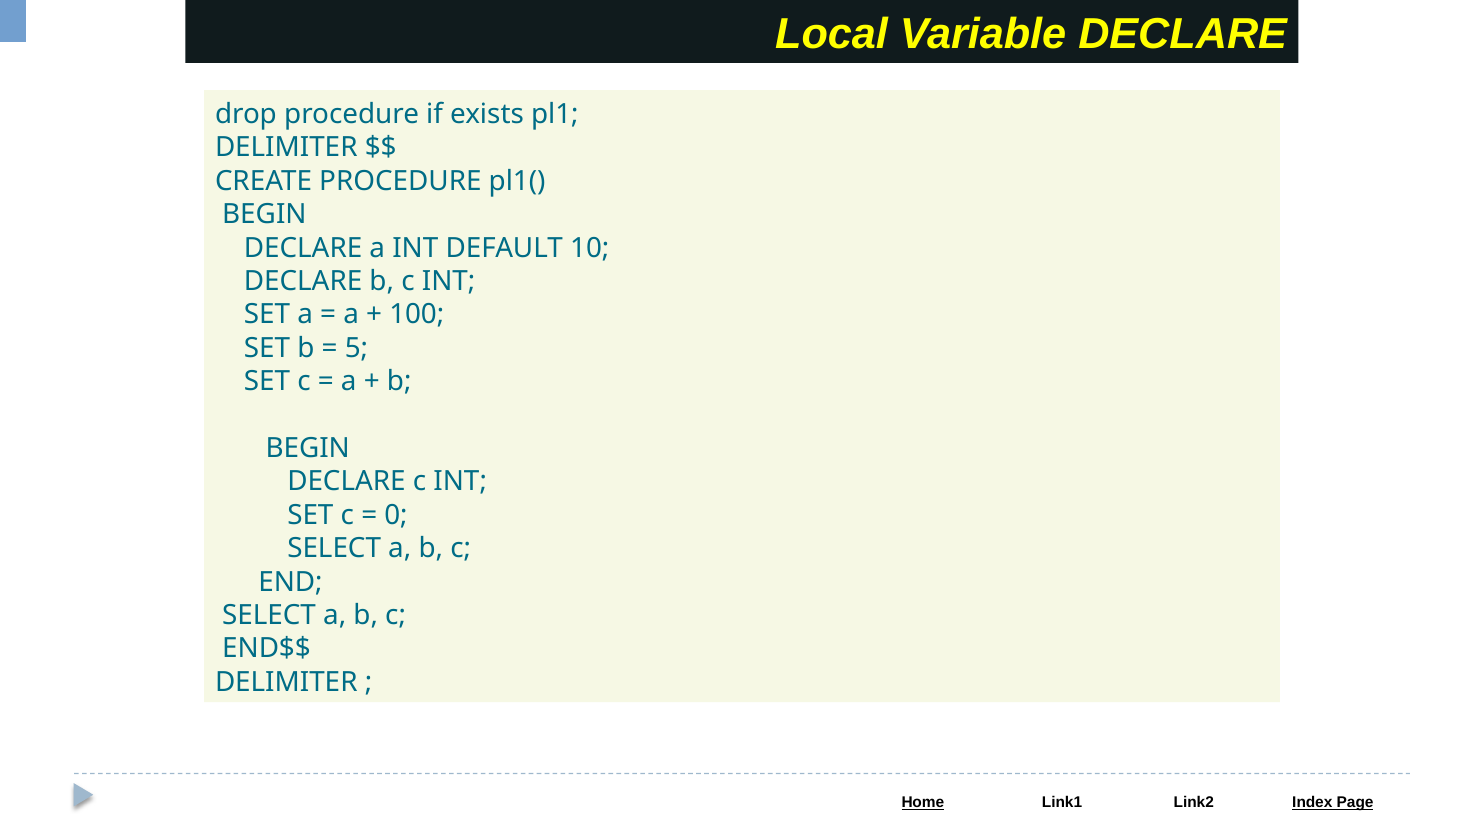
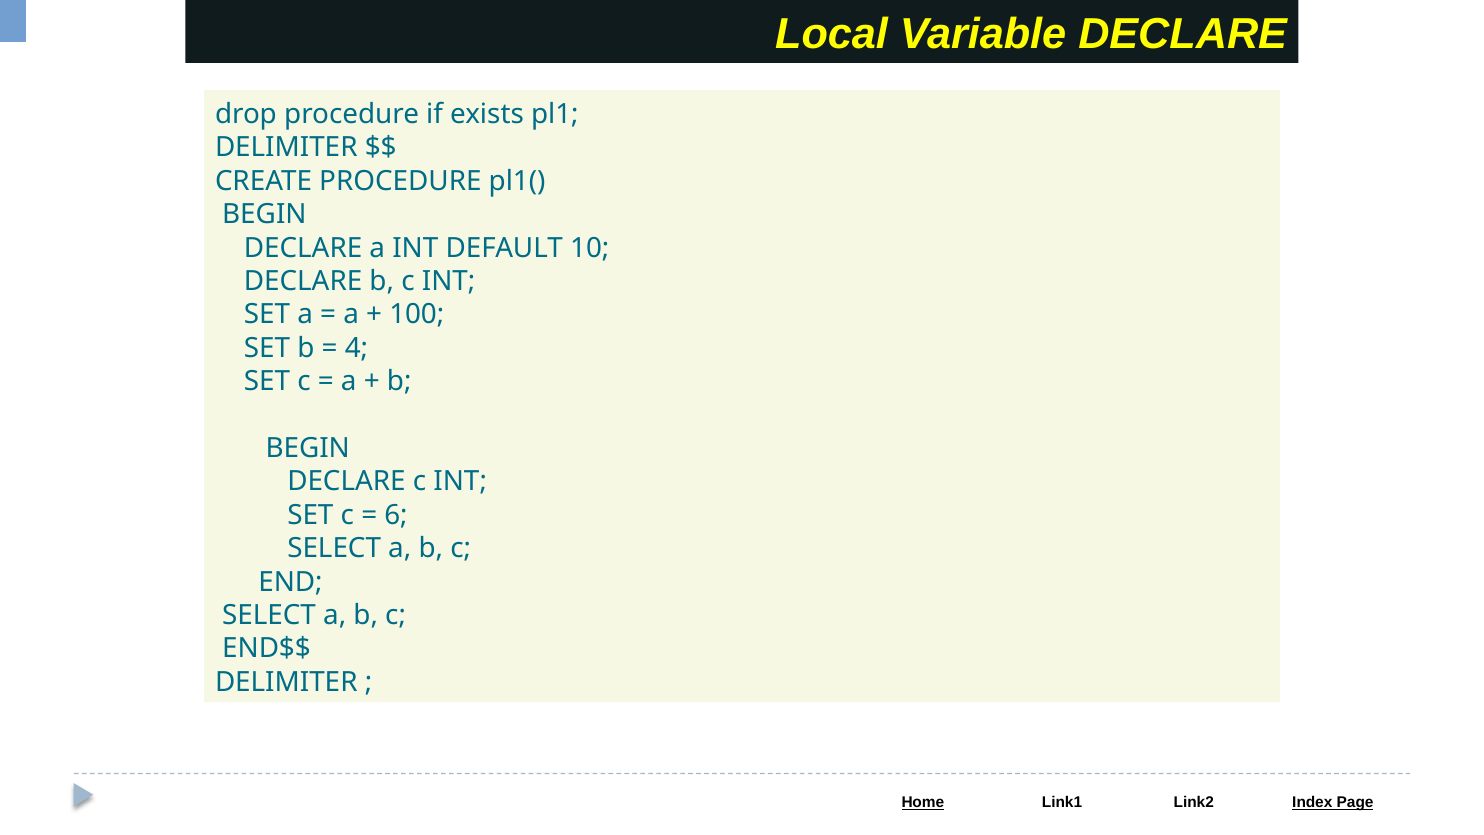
5: 5 -> 4 (356, 348)
0: 0 -> 6 (396, 515)
